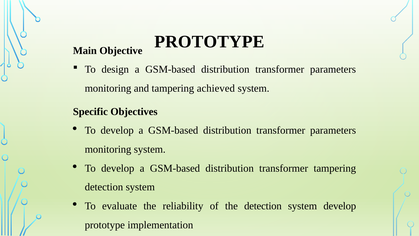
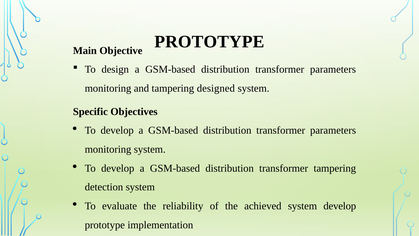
achieved: achieved -> designed (216, 88)
the detection: detection -> achieved (263, 206)
